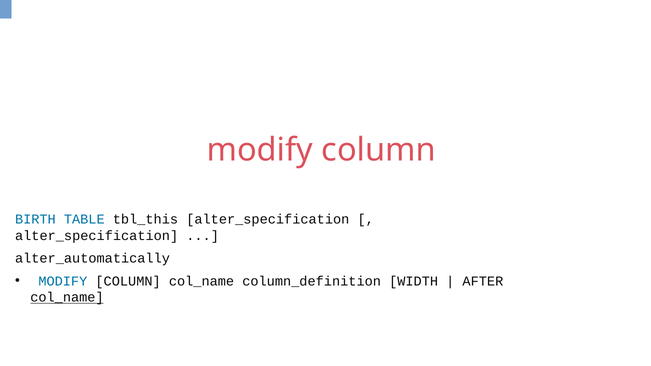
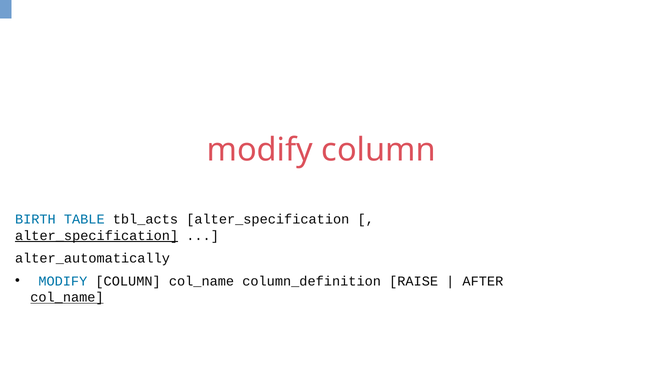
tbl_this: tbl_this -> tbl_acts (145, 220)
alter_specification underline: none -> present (97, 236)
WIDTH: WIDTH -> RAISE (414, 281)
